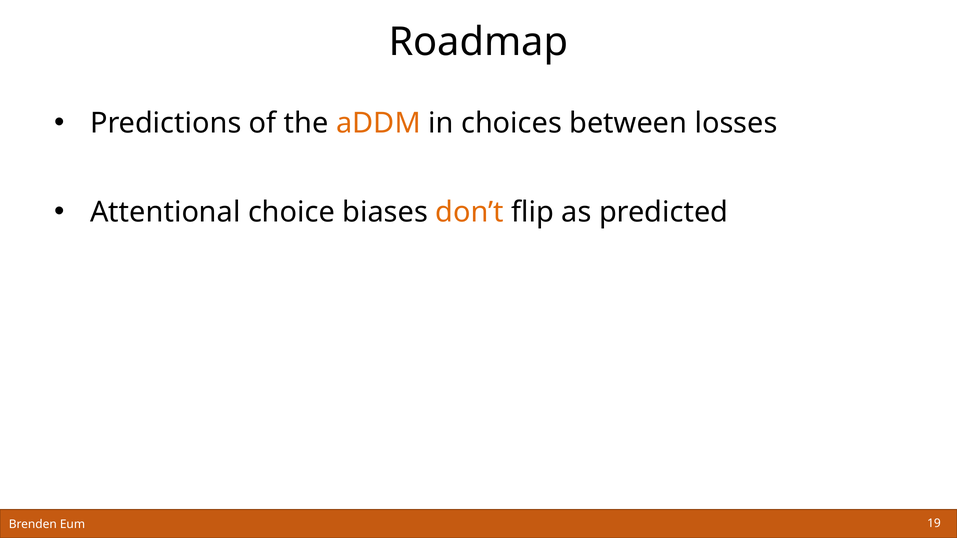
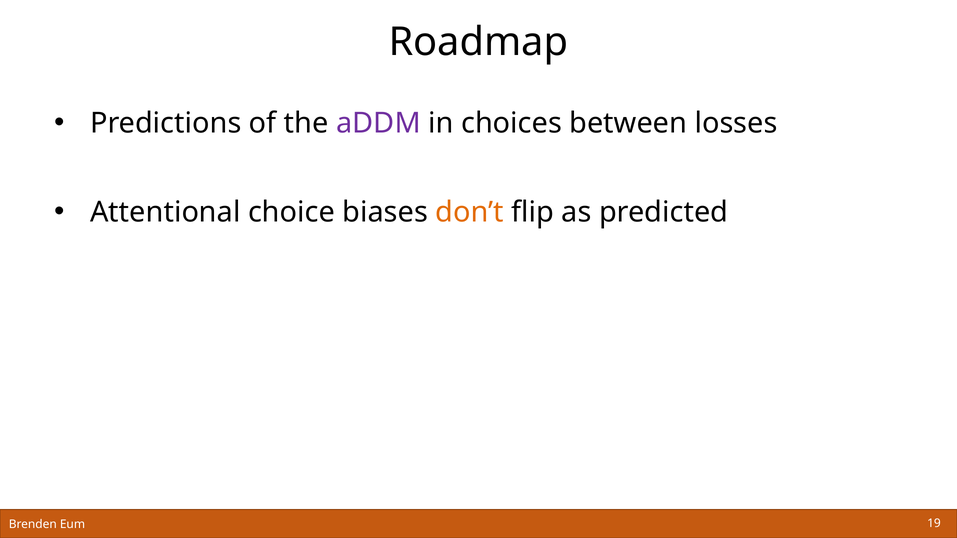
aDDM colour: orange -> purple (378, 123)
